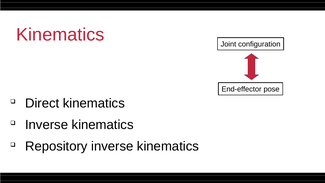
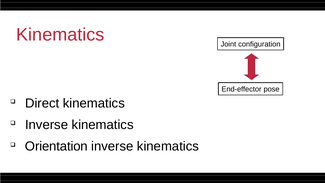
Repository: Repository -> Orientation (56, 146)
